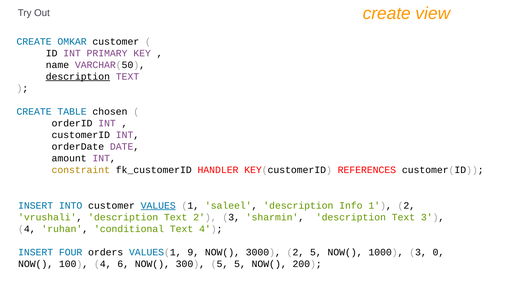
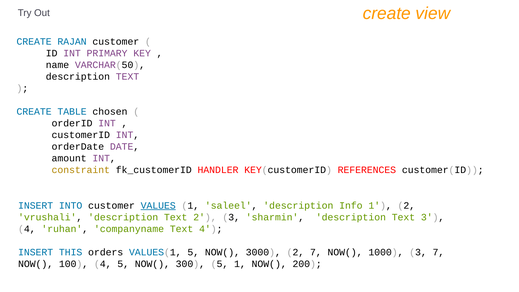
OMKAR: OMKAR -> RAJAN (72, 41)
description underline: present -> none (78, 77)
conditional: conditional -> companyname (129, 229)
FOUR: FOUR -> THIS (71, 252)
VALUES(1 9: 9 -> 5 (193, 252)
2 5: 5 -> 7 (316, 252)
3 0: 0 -> 7 (438, 252)
4 6: 6 -> 5 (123, 264)
5 5: 5 -> 1 (240, 264)
